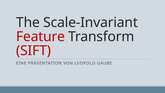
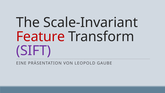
SIFT colour: red -> purple (34, 51)
